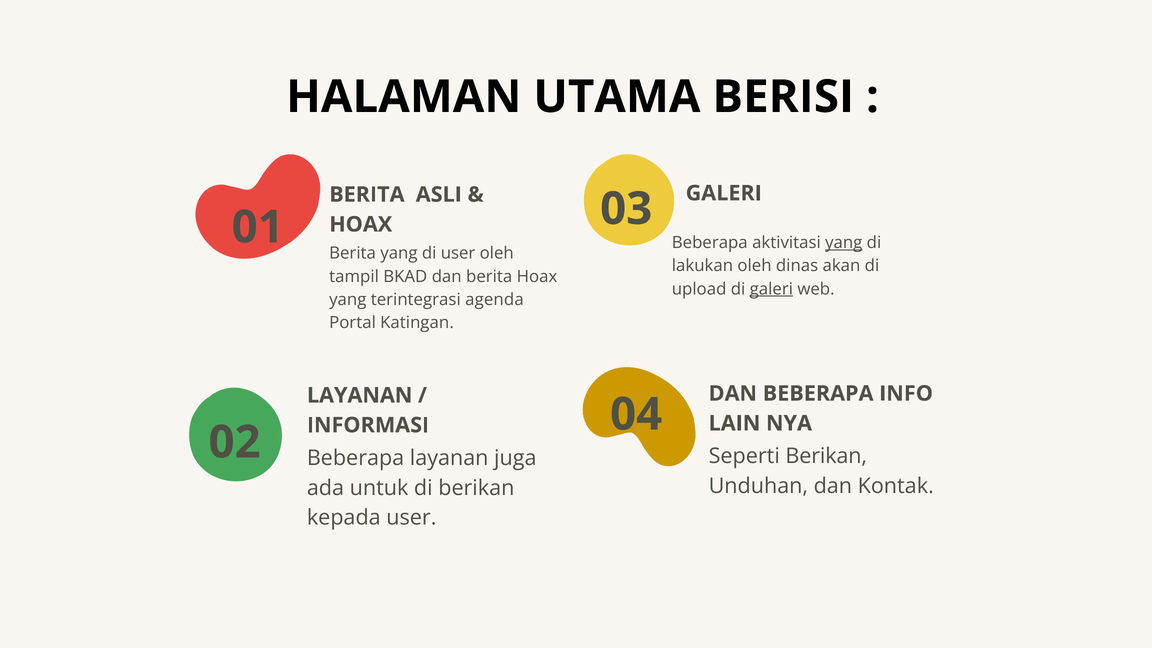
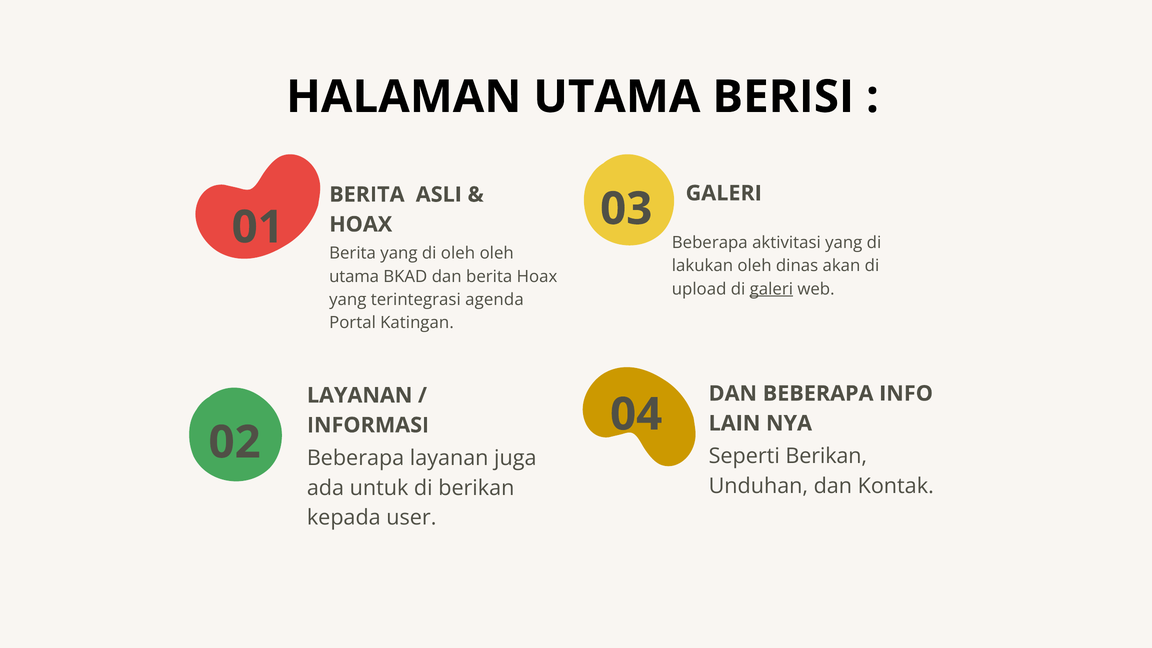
yang underline: present -> none (844, 243)
di user: user -> oleh (458, 253)
tampil: tampil -> utama (354, 277)
